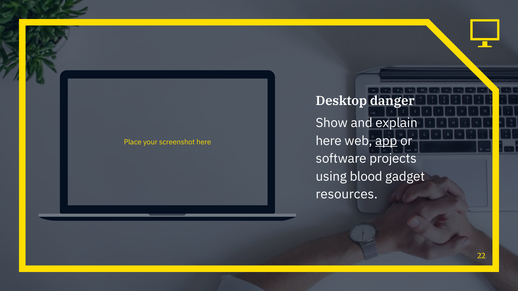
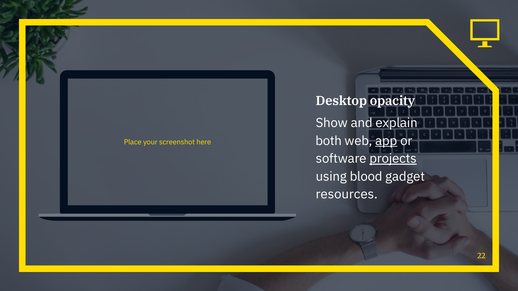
danger: danger -> opacity (392, 101)
here: here -> both (329, 141)
projects underline: none -> present (393, 159)
